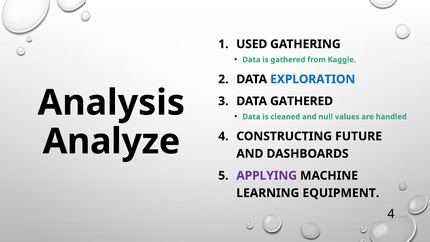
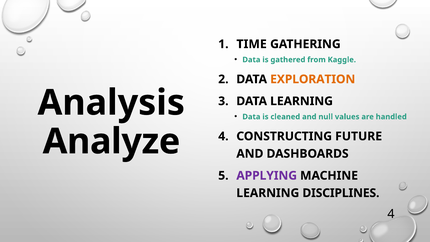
USED: USED -> TIME (252, 44)
EXPLORATION colour: blue -> orange (313, 79)
DATA GATHERED: GATHERED -> LEARNING (302, 101)
EQUIPMENT: EQUIPMENT -> DISCIPLINES (341, 193)
